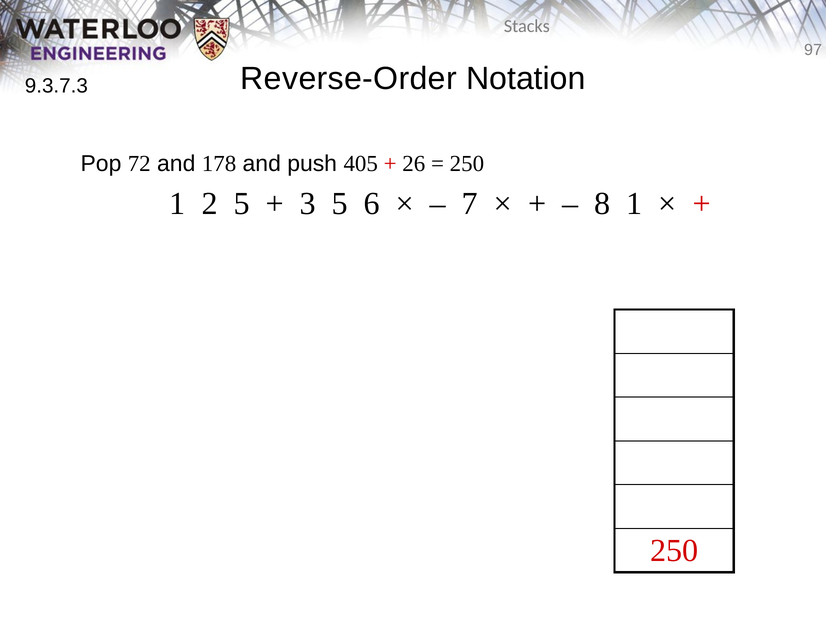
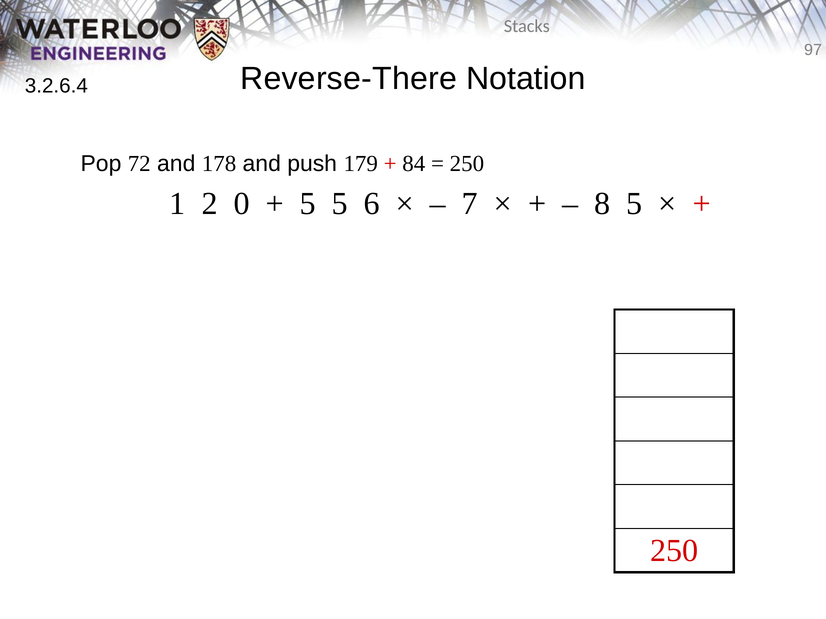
Reverse-Order: Reverse-Order -> Reverse-There (349, 79)
9.3.7.3: 9.3.7.3 -> 3.2.6.4 (56, 86)
405: 405 -> 179 (361, 164)
26: 26 -> 84 (414, 164)
2 5: 5 -> 0 (242, 204)
3: 3 -> 5 (308, 204)
8 1: 1 -> 5 (634, 204)
